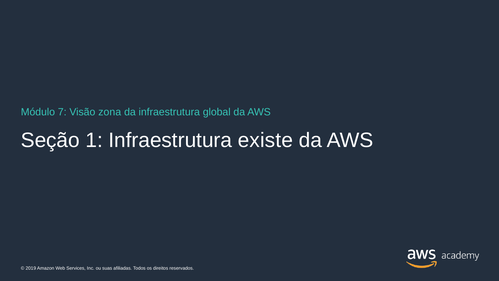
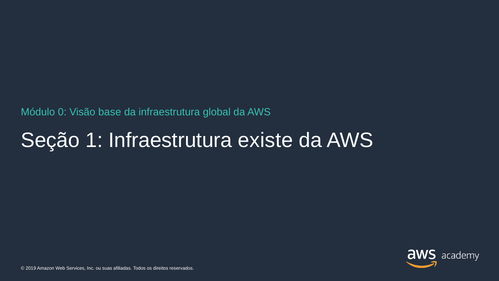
7: 7 -> 0 (62, 112)
zona: zona -> base (110, 112)
